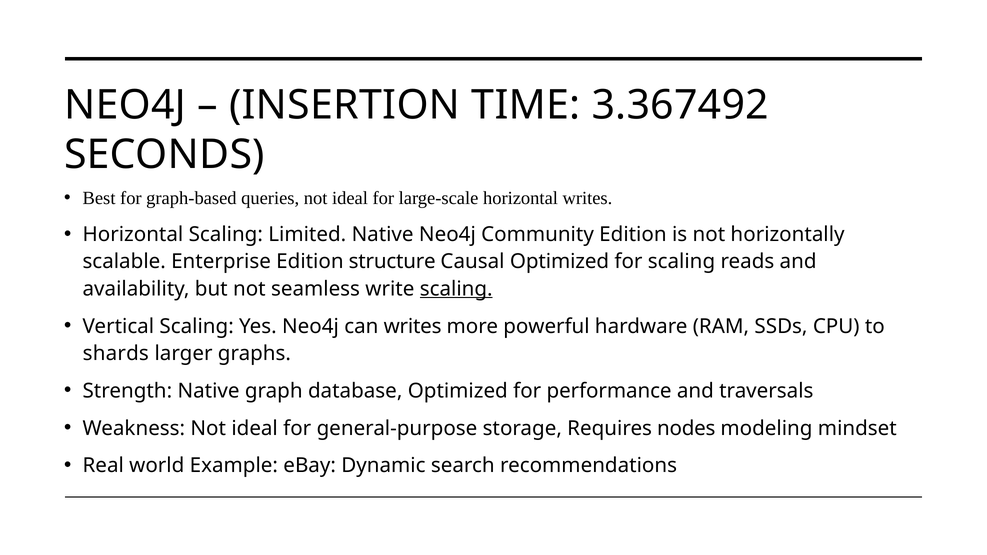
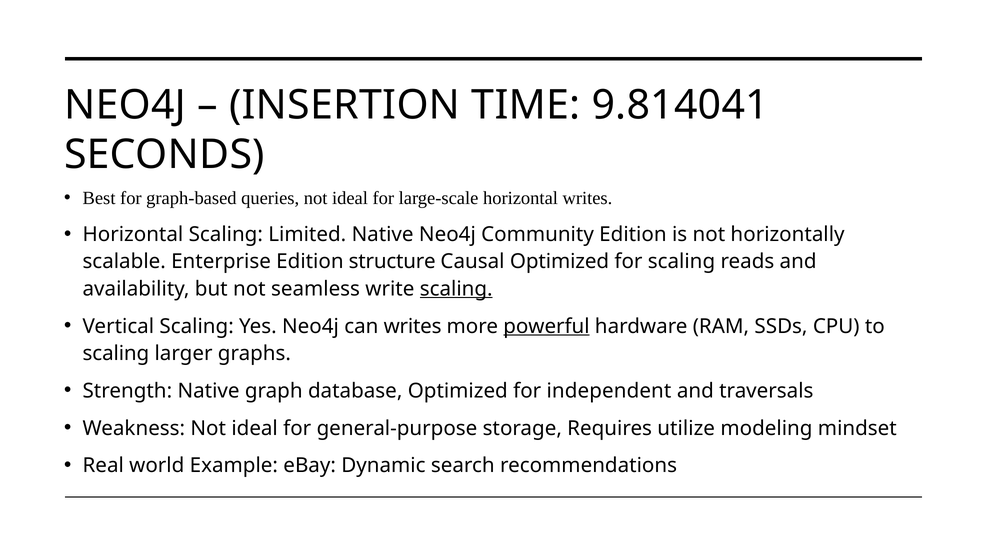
3.367492: 3.367492 -> 9.814041 (680, 105)
powerful underline: none -> present (546, 326)
shards: shards -> scaling (116, 353)
performance: performance -> independent (609, 391)
nodes: nodes -> utilize (686, 428)
